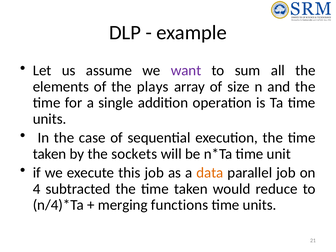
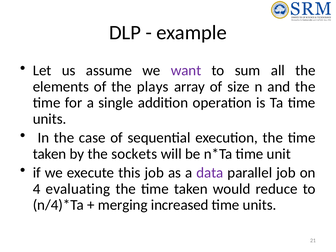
data colour: orange -> purple (210, 173)
subtracted: subtracted -> evaluating (78, 189)
functions: functions -> increased (180, 205)
